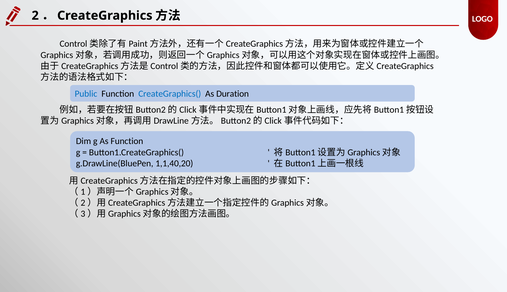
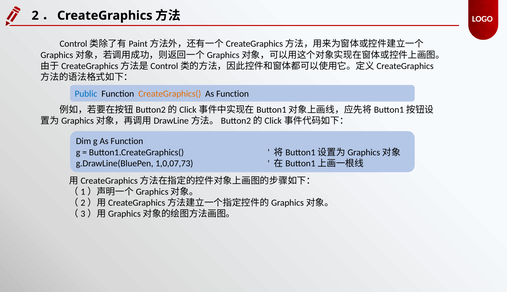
CreateGraphics( colour: blue -> orange (170, 94)
Duration: Duration -> Function (233, 94)
1,1,40,20: 1,1,40,20 -> 1,0,07,73 (174, 163)
